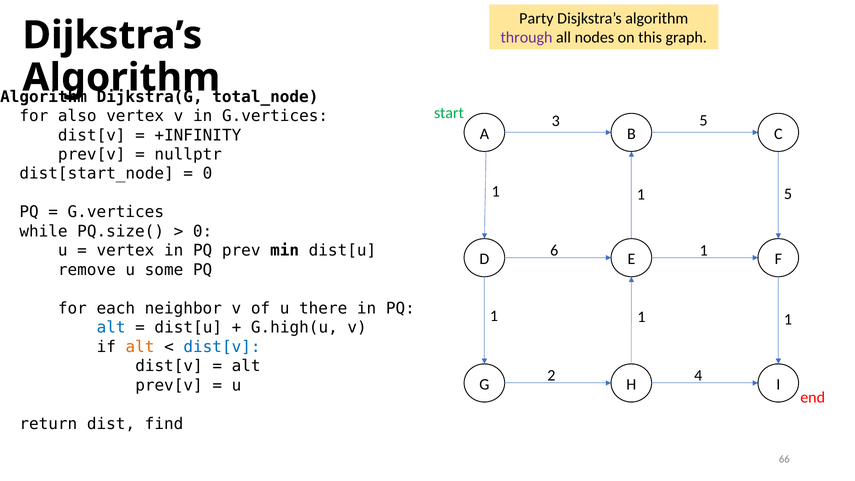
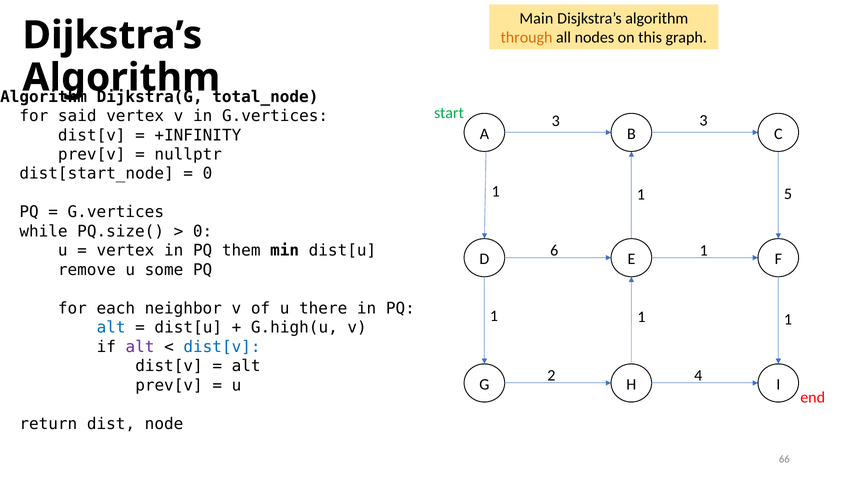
Party: Party -> Main (536, 18)
through colour: purple -> orange (527, 38)
also: also -> said (77, 116)
3 5: 5 -> 3 (703, 120)
prev: prev -> them (241, 251)
alt colour: orange -> purple (140, 347)
find: find -> node (164, 424)
